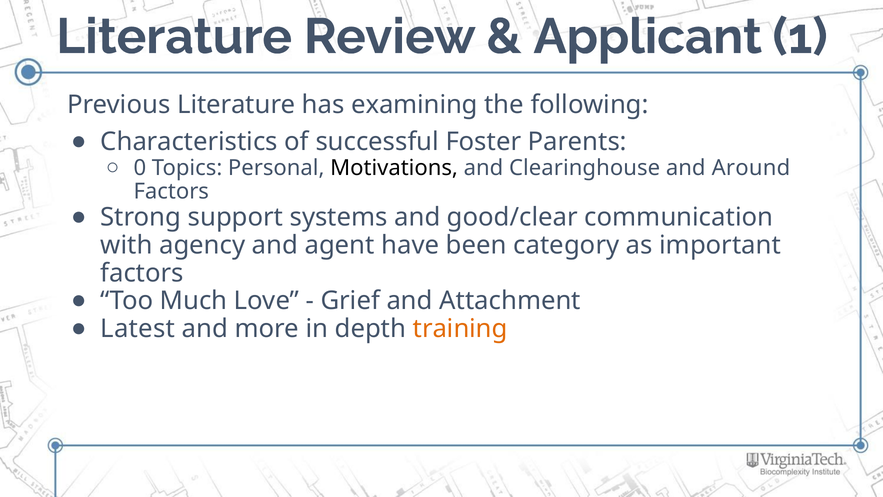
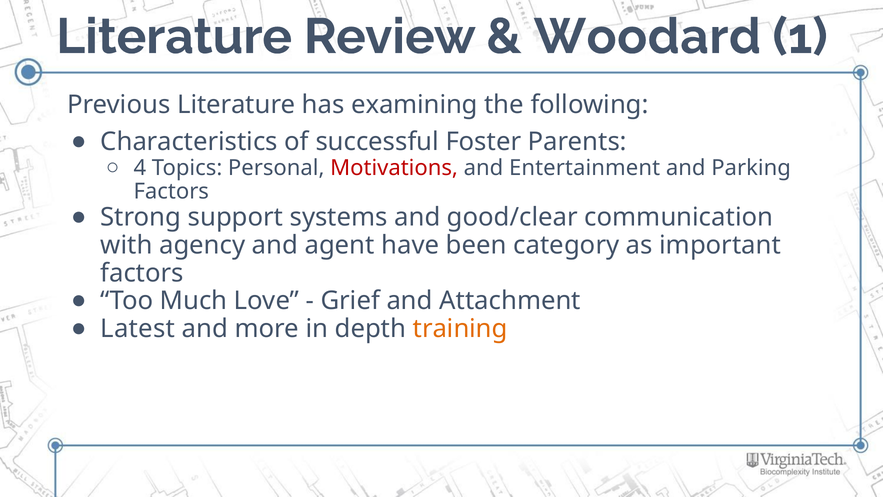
Applicant: Applicant -> Woodard (647, 37)
0: 0 -> 4 (140, 168)
Motivations colour: black -> red (394, 168)
Clearinghouse: Clearinghouse -> Entertainment (585, 168)
Around: Around -> Parking (751, 168)
